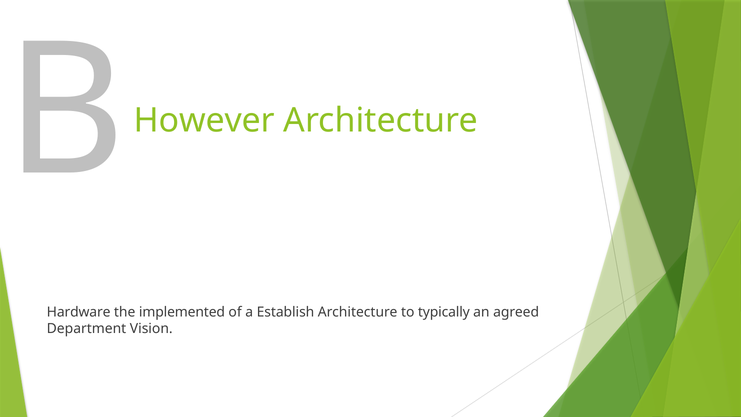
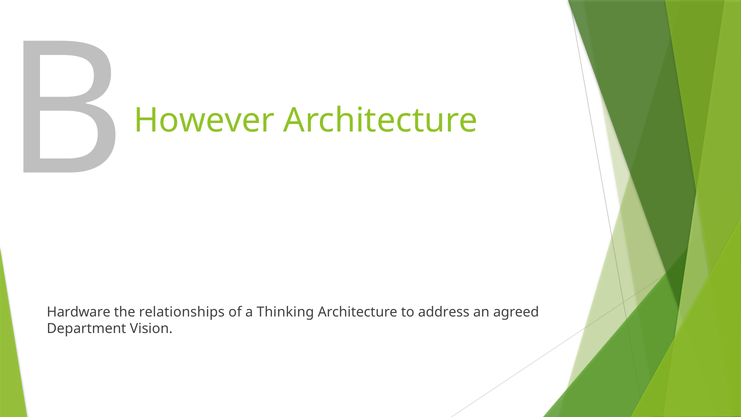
implemented: implemented -> relationships (182, 312)
Establish: Establish -> Thinking (285, 312)
typically: typically -> address (444, 312)
